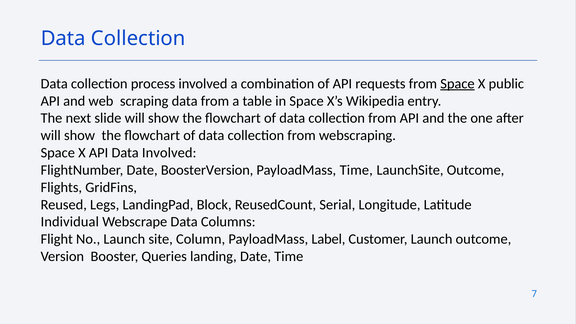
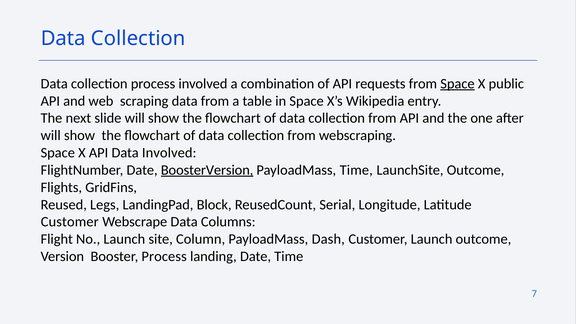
BoosterVersion underline: none -> present (207, 170)
Individual: Individual -> Customer (70, 222)
Label: Label -> Dash (328, 239)
Booster Queries: Queries -> Process (164, 256)
